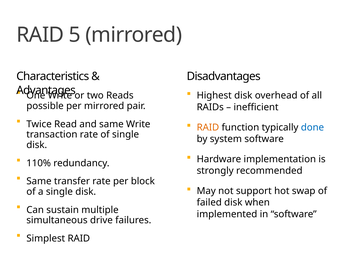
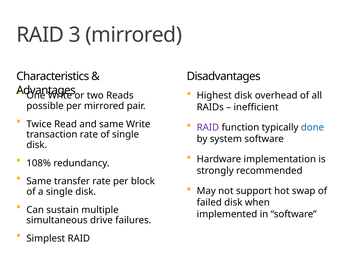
5: 5 -> 3 (75, 35)
RAID colour: orange -> purple (208, 127)
110%: 110% -> 108% (39, 163)
